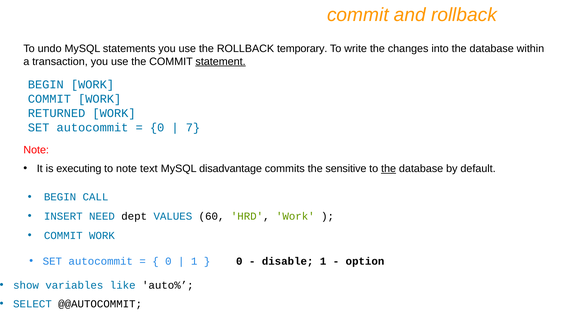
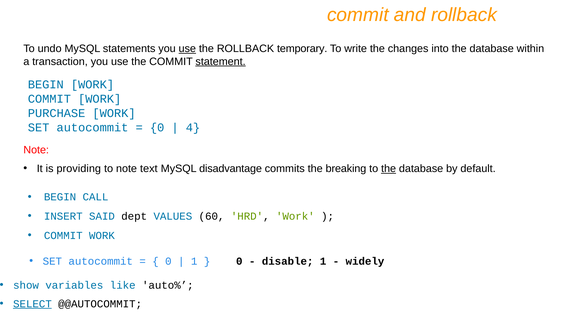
use underline: none -> present (187, 49)
RETURNED: RETURNED -> PURCHASE (57, 113)
7: 7 -> 4 (193, 128)
executing: executing -> providing (79, 169)
sensitive: sensitive -> breaking (346, 169)
NEED: NEED -> SAID (102, 217)
option: option -> widely (365, 261)
SELECT underline: none -> present (32, 304)
